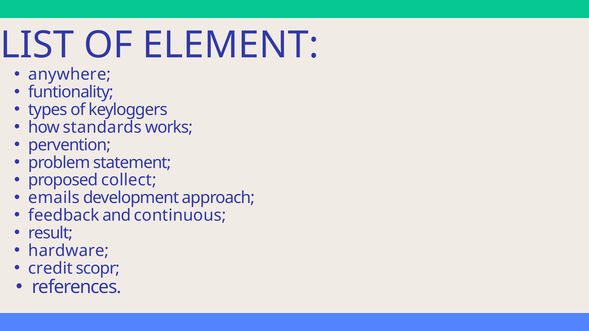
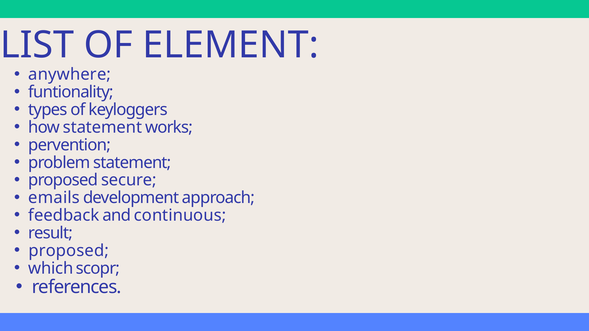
how standards: standards -> statement (103, 127)
collect: collect -> secure (129, 180)
hardware: hardware -> proposed (69, 251)
credit: credit -> which (51, 268)
